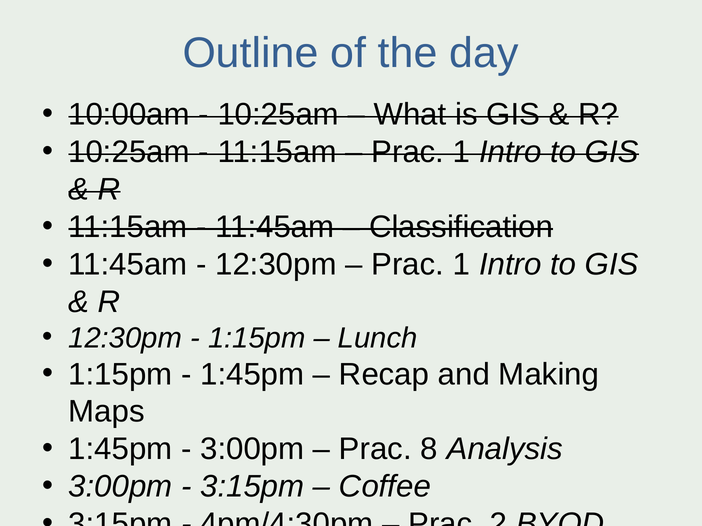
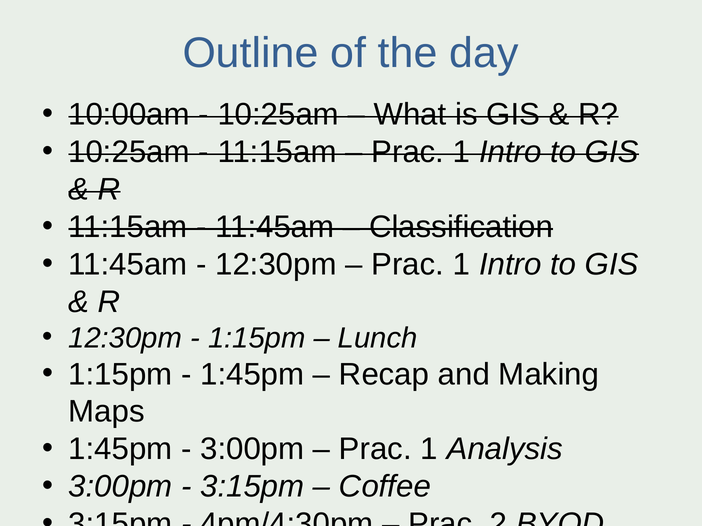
8: 8 -> 1 (429, 450)
